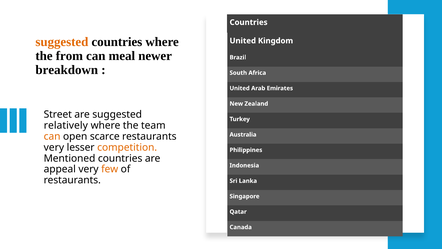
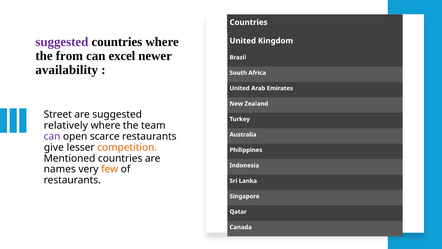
suggested colour: orange -> purple (62, 42)
meal: meal -> excel (122, 56)
breakdown: breakdown -> availability (67, 70)
can colour: orange -> purple (52, 136)
very: very -> give (54, 147)
appeal: appeal -> names (60, 169)
